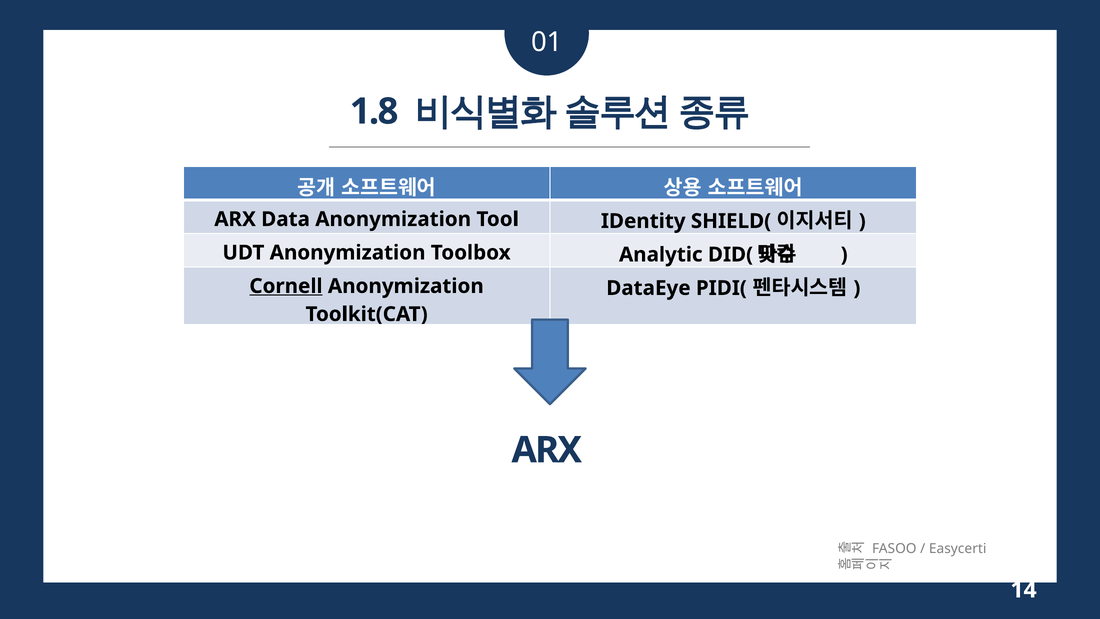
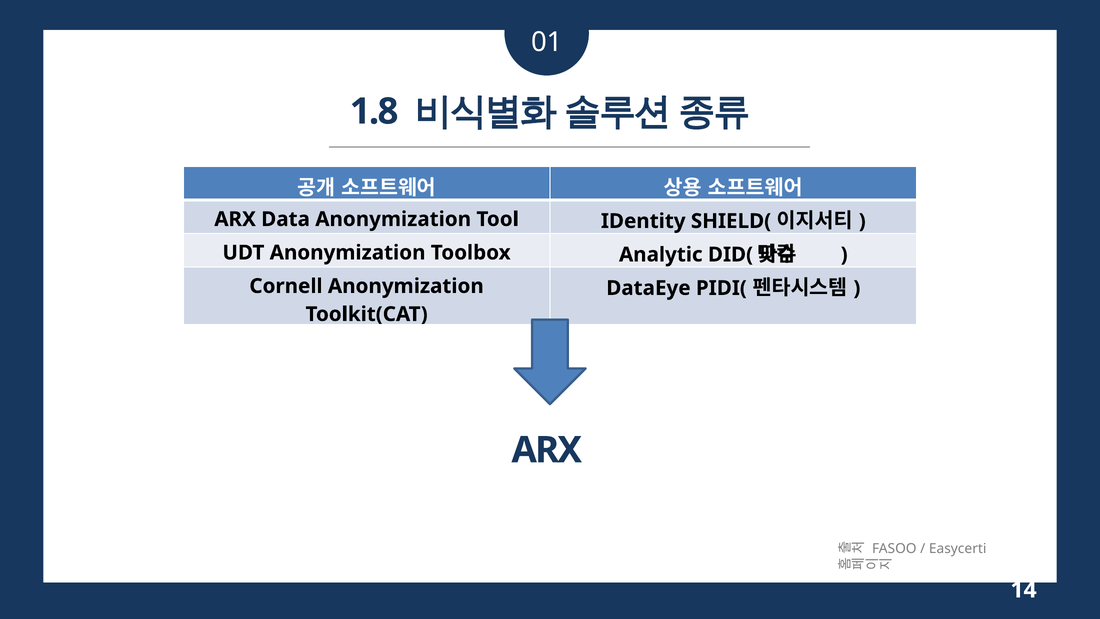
Cornell underline: present -> none (286, 286)
